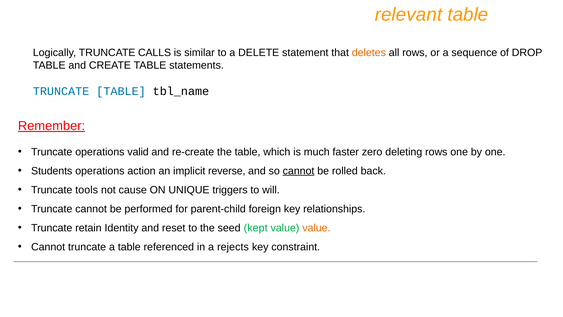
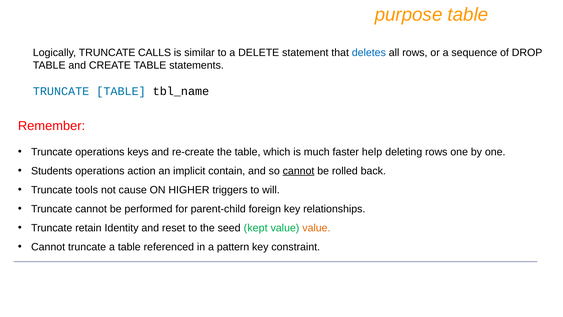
relevant: relevant -> purpose (409, 15)
deletes colour: orange -> blue (369, 53)
Remember underline: present -> none (52, 126)
valid: valid -> keys (138, 152)
zero: zero -> help (372, 152)
reverse: reverse -> contain (227, 171)
UNIQUE: UNIQUE -> HIGHER (189, 190)
rejects: rejects -> pattern (233, 247)
